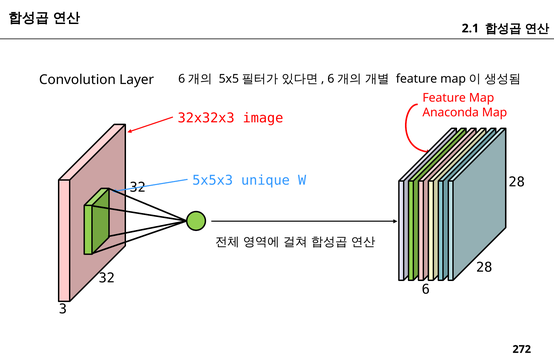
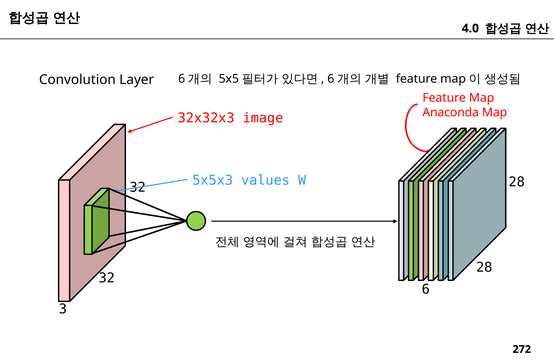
2.1: 2.1 -> 4.0 (470, 28)
unique: unique -> values (265, 180)
